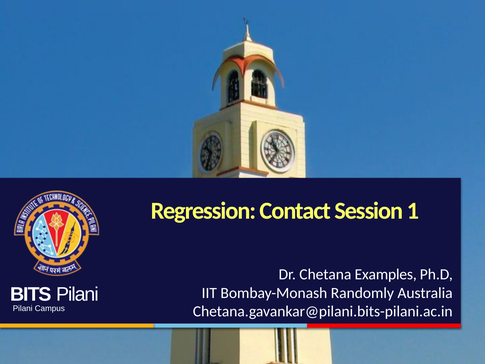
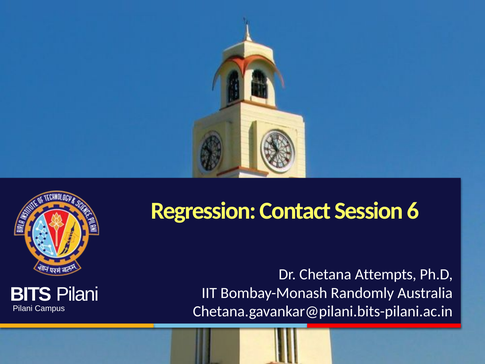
1: 1 -> 6 (413, 211)
Examples: Examples -> Attempts (386, 274)
